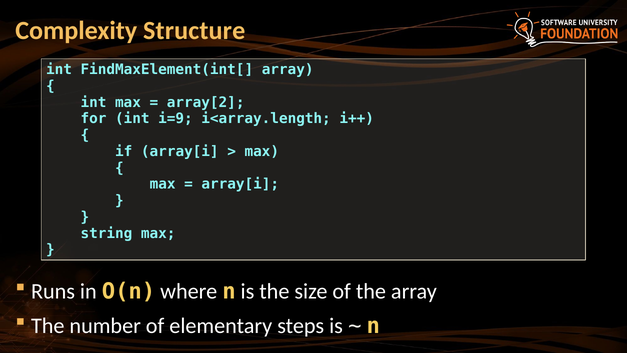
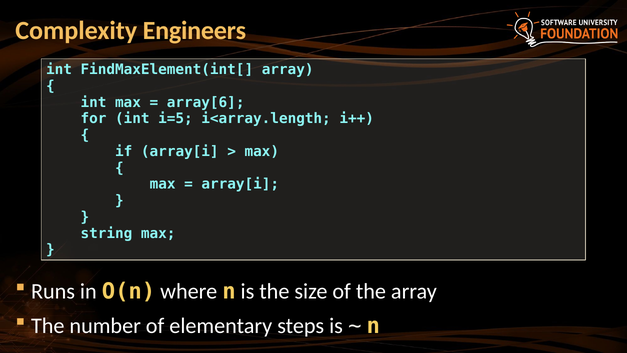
Structure: Structure -> Engineers (194, 30)
array[2: array[2 -> array[6 (206, 102)
i=9: i=9 -> i=5 (175, 119)
